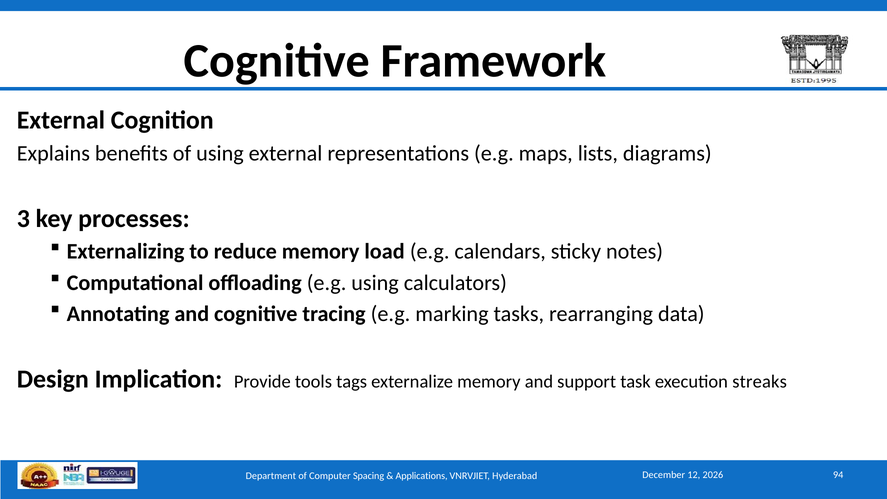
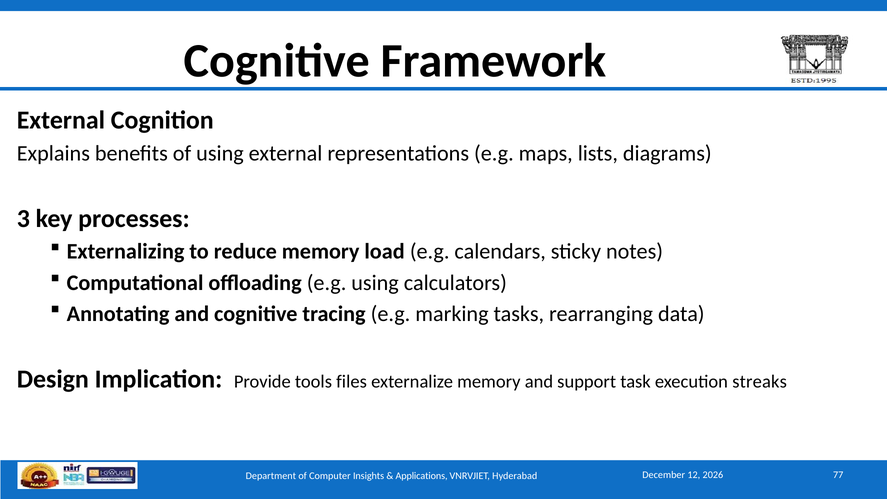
tags: tags -> files (352, 381)
Spacing: Spacing -> Insights (369, 476)
94: 94 -> 77 (838, 475)
